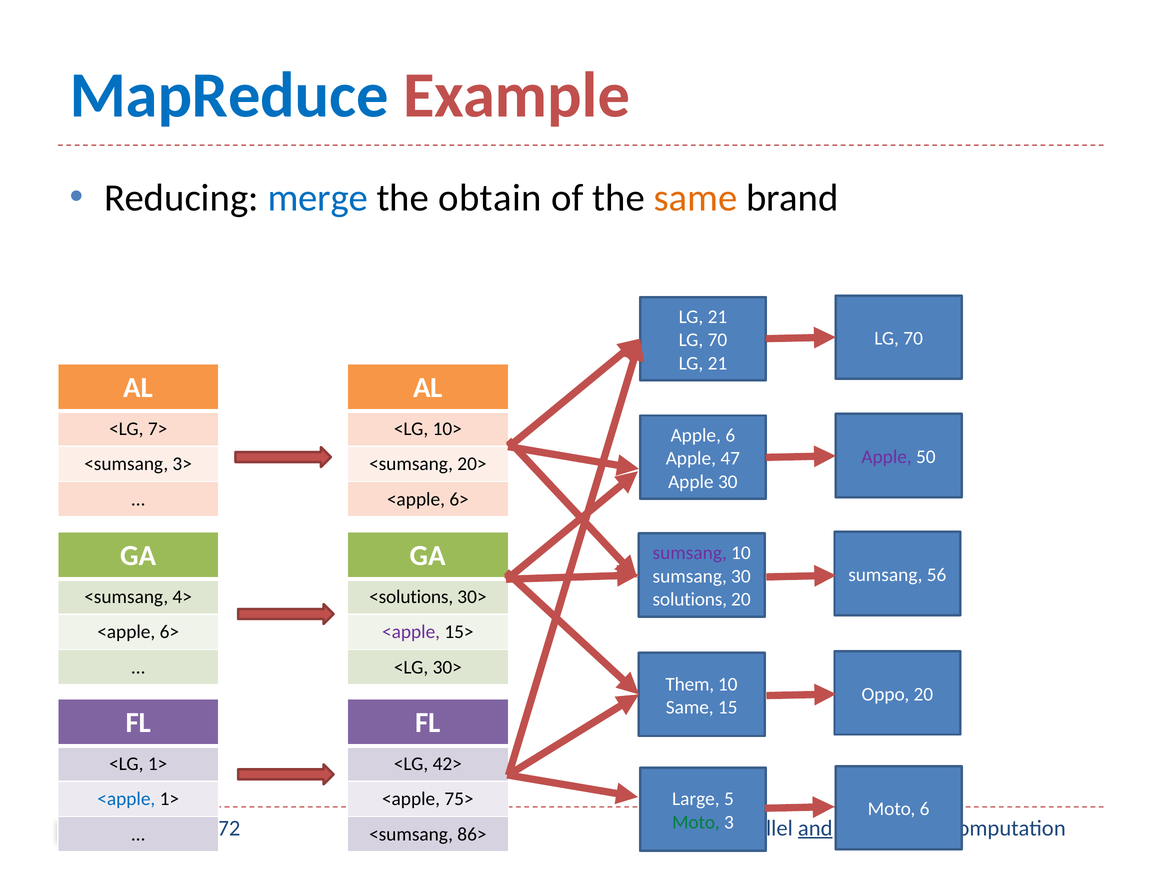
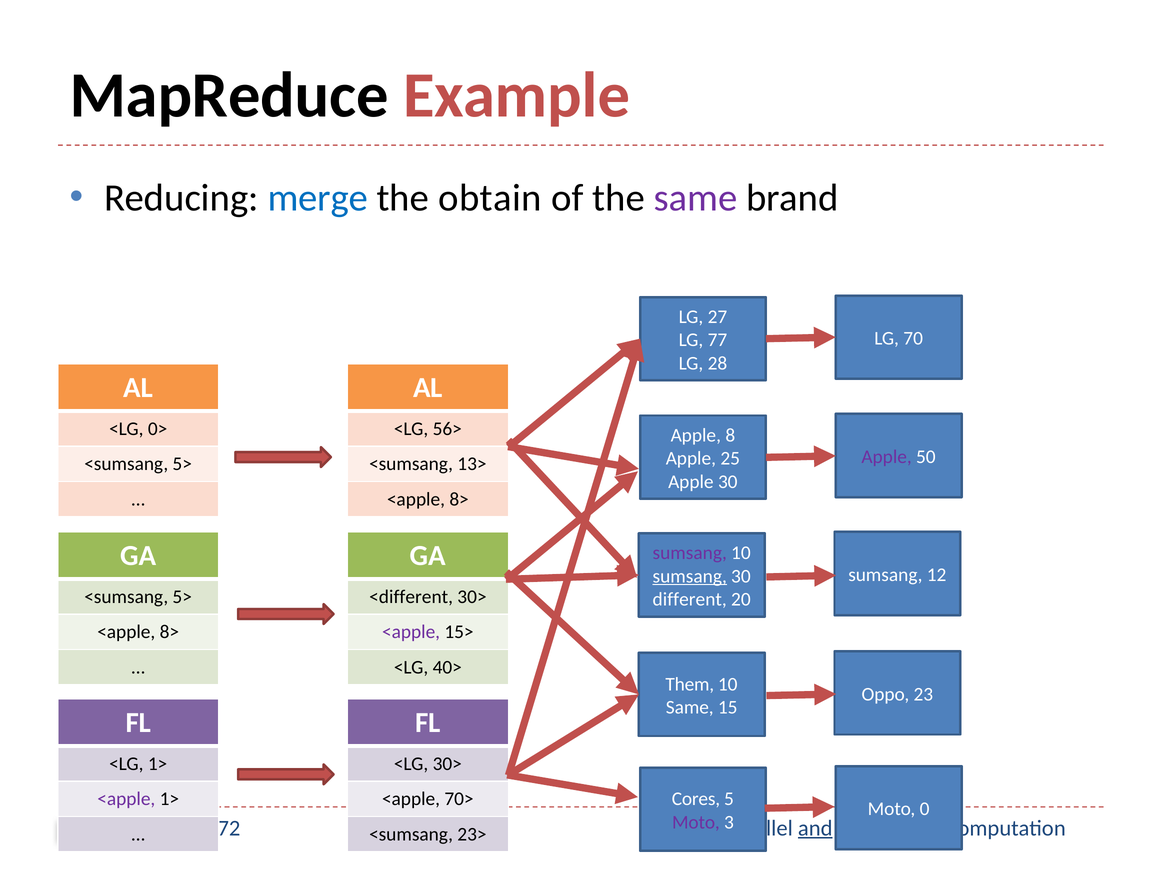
MapReduce colour: blue -> black (229, 96)
same colour: orange -> purple (695, 198)
21: 21 -> 27 (717, 317)
70: 70 -> 77 (717, 340)
21: 21 -> 28 (717, 363)
7>: 7> -> 0> (158, 429)
10>: 10> -> 56> (447, 429)
Apple 6: 6 -> 8 (730, 435)
47: 47 -> 25 (730, 459)
3>: 3> -> 5> (182, 464)
20>: 20> -> 13> (472, 464)
6>: 6> -> 8> (459, 500)
56: 56 -> 12 (937, 575)
sumsang underline: none -> present (690, 577)
4>: 4> -> 5> (182, 597)
<solutions: <solutions -> <different (411, 597)
solutions: solutions -> different (690, 600)
6>: 6> -> 8> (169, 632)
<LG 30>: 30> -> 40> (447, 668)
Oppo 20: 20 -> 23 (923, 695)
<LG 42>: 42> -> 30> (447, 764)
<apple colour: blue -> purple (126, 800)
75>: 75> -> 70> (459, 800)
Large: Large -> Cores (696, 800)
Moto 6: 6 -> 0 (925, 810)
Moto colour: green -> purple (696, 823)
86>: 86> -> 23> (472, 835)
